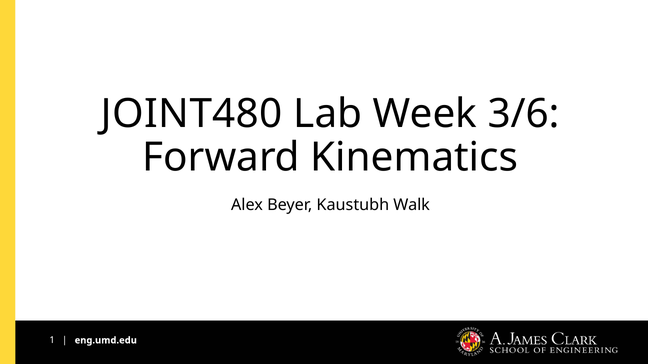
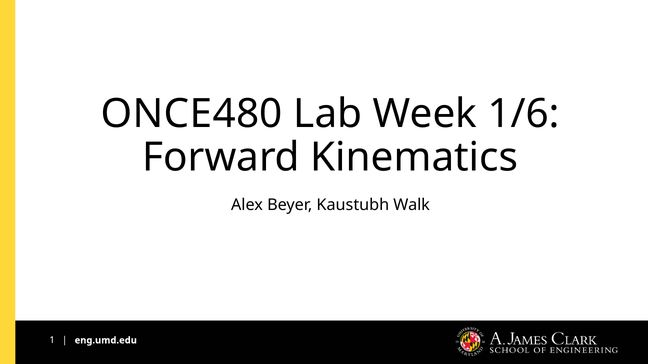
JOINT480: JOINT480 -> ONCE480 (192, 114)
3/6: 3/6 -> 1/6 (524, 114)
